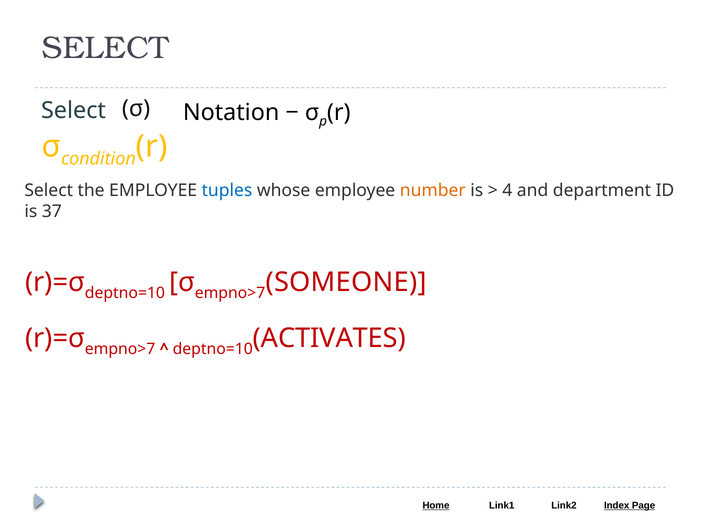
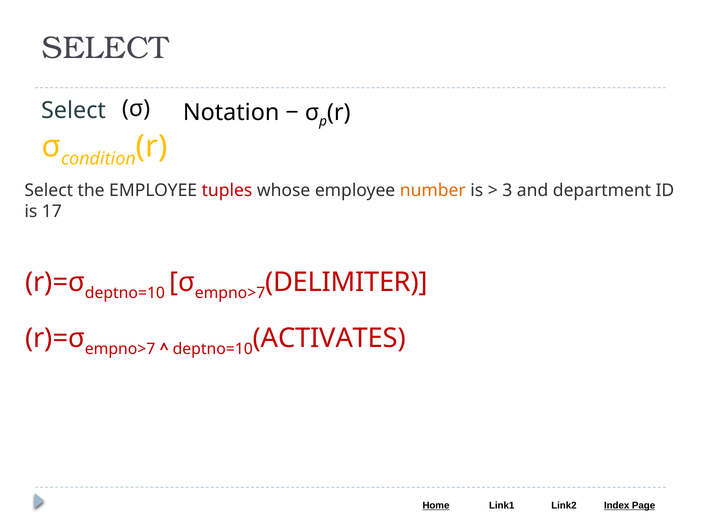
tuples colour: blue -> red (227, 190)
4: 4 -> 3 (507, 190)
37: 37 -> 17 (52, 211)
SOMEONE: SOMEONE -> DELIMITER (346, 282)
